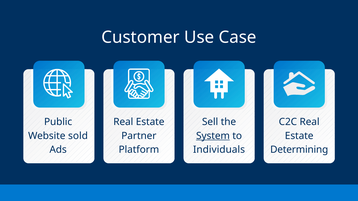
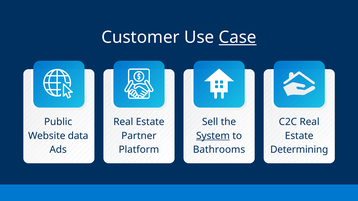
Case underline: none -> present (238, 37)
sold: sold -> data (78, 136)
Individuals: Individuals -> Bathrooms (219, 150)
